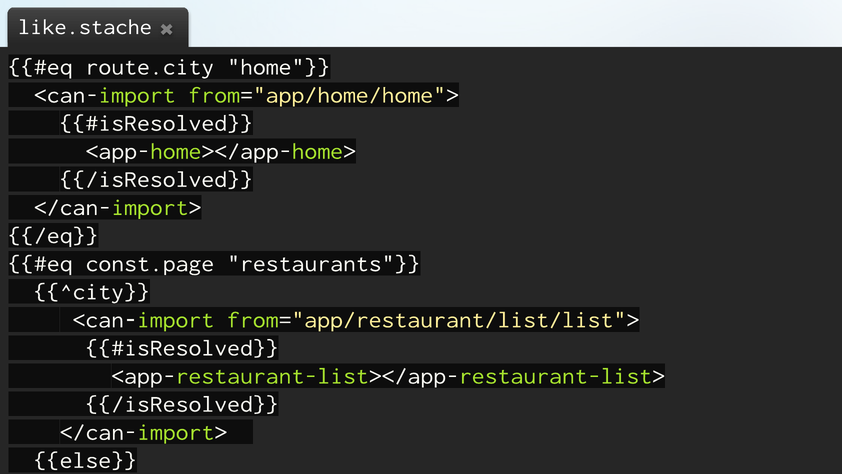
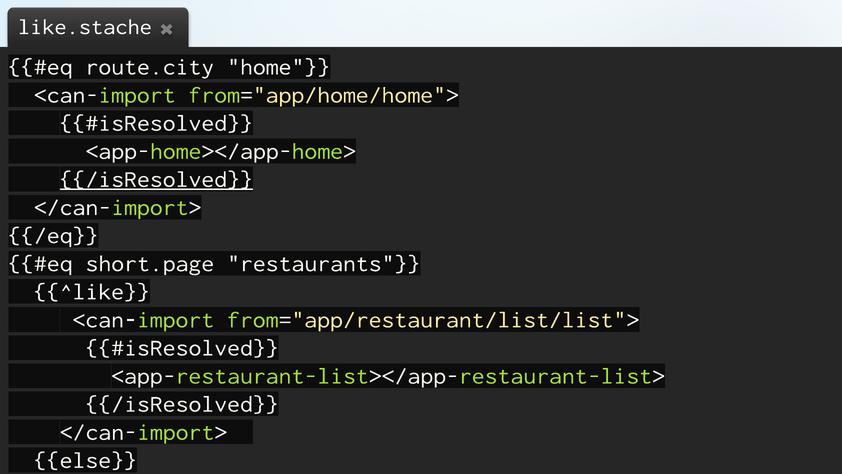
/isResolved underline: none -> present (156, 179)
const.page: const.page -> short.page (150, 263)
^city: ^city -> ^like (92, 291)
